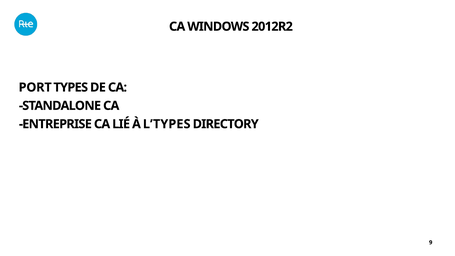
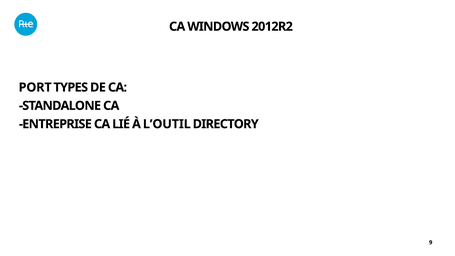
L’TYPES: L’TYPES -> L’OUTIL (167, 124)
